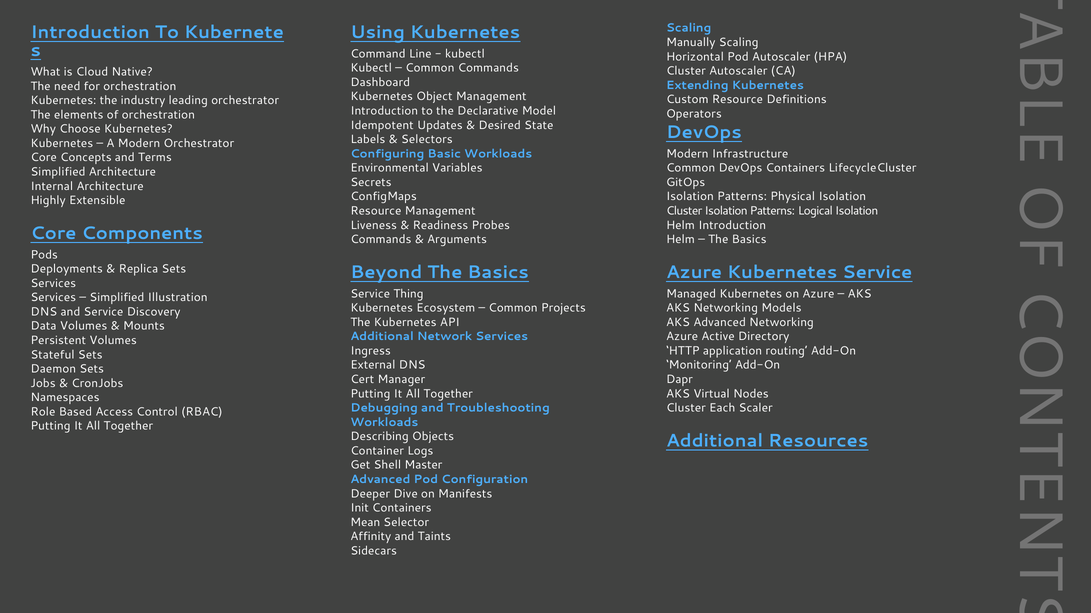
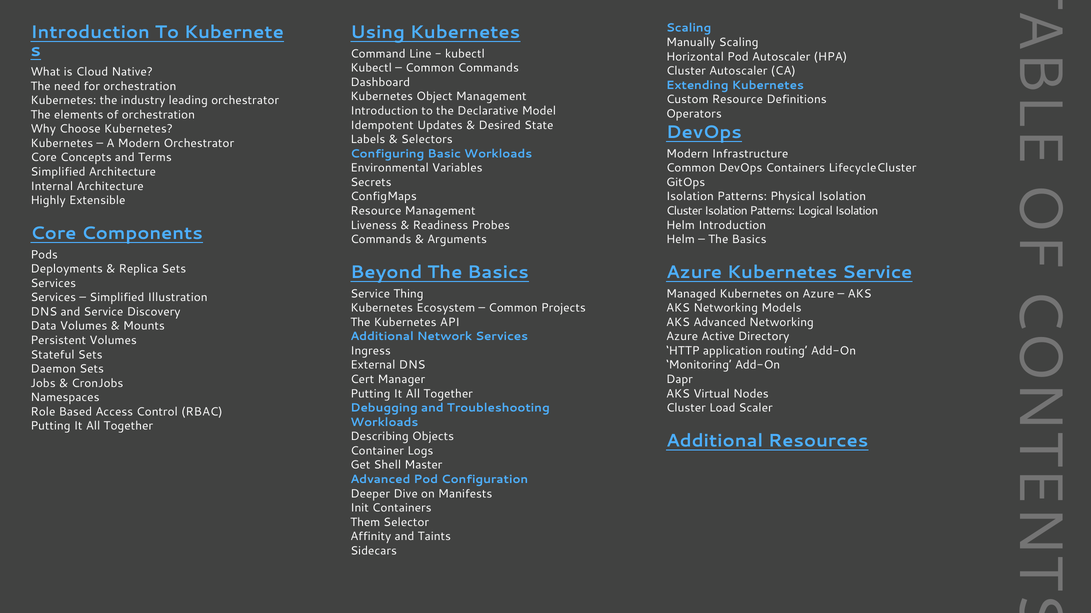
Each: Each -> Load (722, 408)
Mean: Mean -> Them (365, 523)
